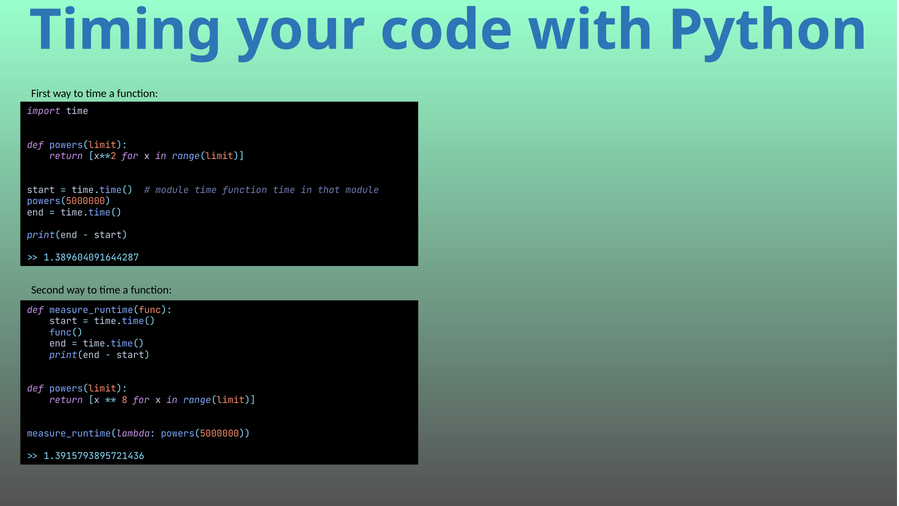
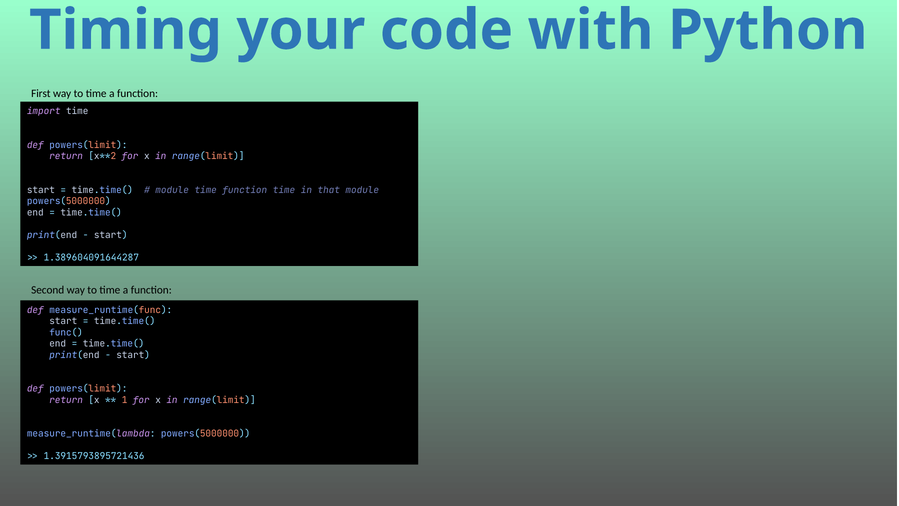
8: 8 -> 1 (125, 400)
